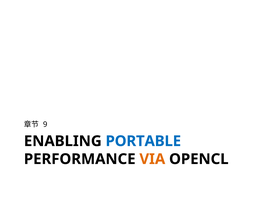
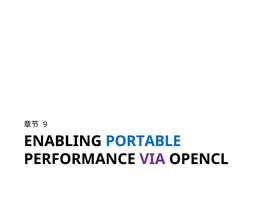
VIA colour: orange -> purple (152, 159)
